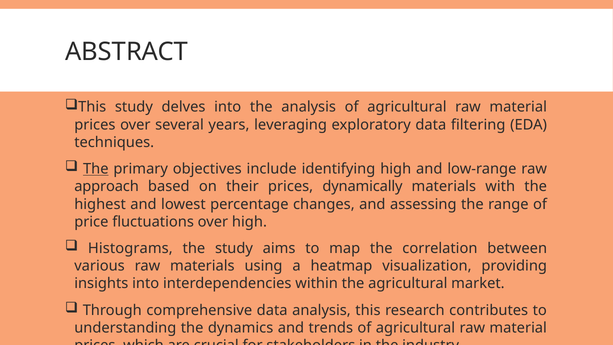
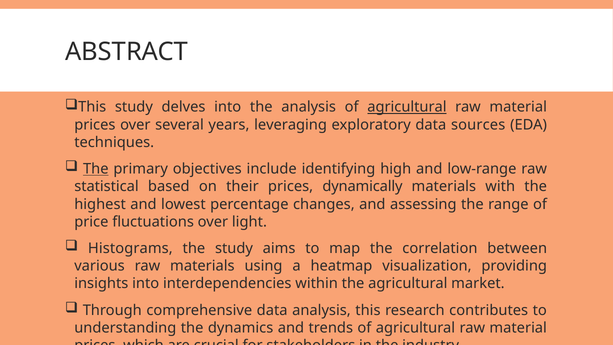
agricultural underline: none -> present (407, 107)
filtering: filtering -> sources (478, 125)
approach: approach -> statistical (106, 186)
over high: high -> light (249, 222)
